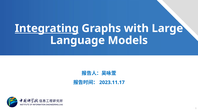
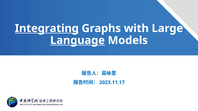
Language underline: none -> present (78, 40)
